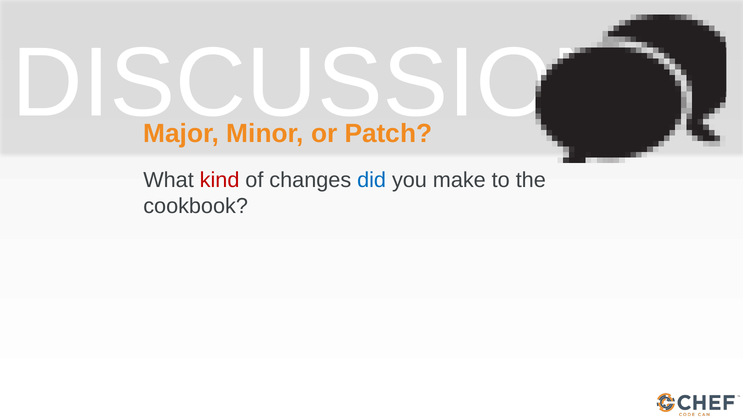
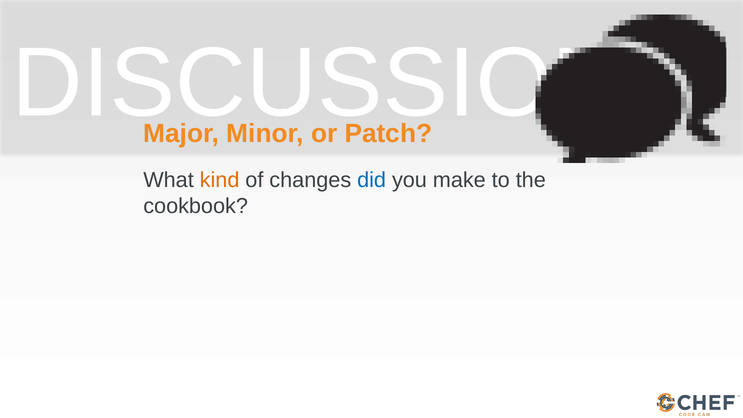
kind colour: red -> orange (220, 180)
